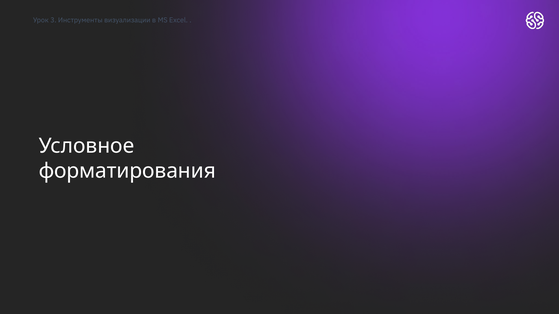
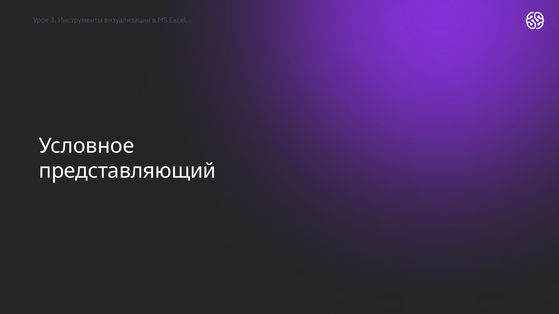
форматирования: форматирования -> представляющий (127, 171)
